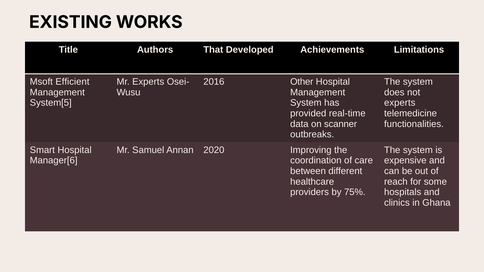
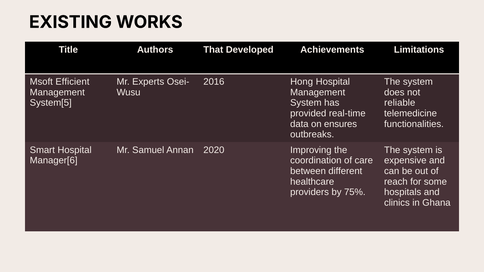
Other: Other -> Hong (302, 82)
experts: experts -> reliable (400, 103)
scanner: scanner -> ensures (341, 124)
